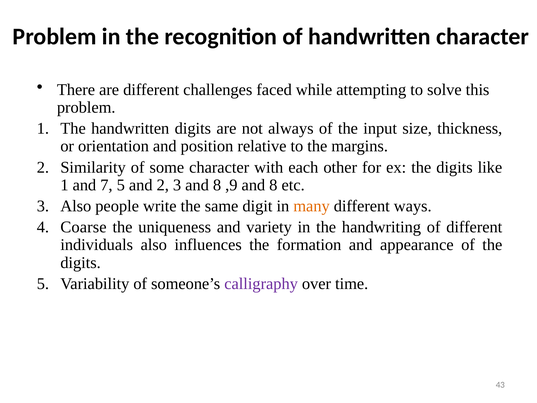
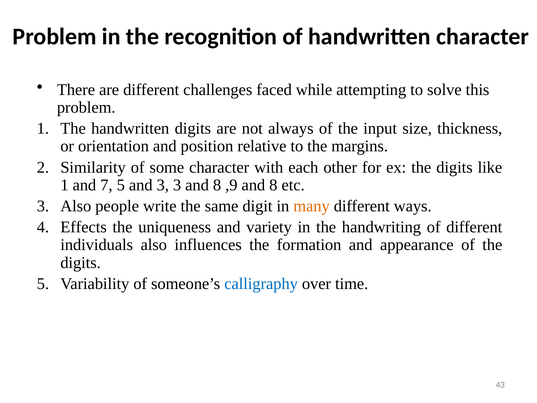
and 2: 2 -> 3 (163, 185)
Coarse: Coarse -> Effects (84, 227)
calligraphy colour: purple -> blue (261, 283)
